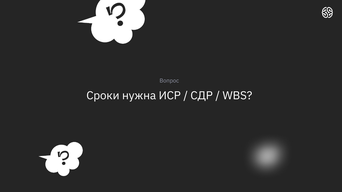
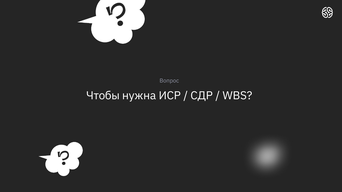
Сроки: Сроки -> Чтобы (103, 96)
